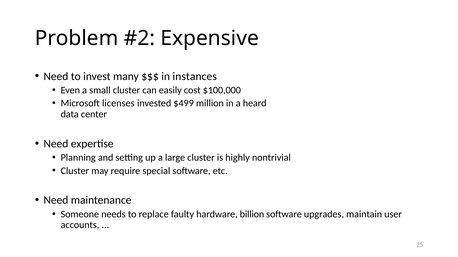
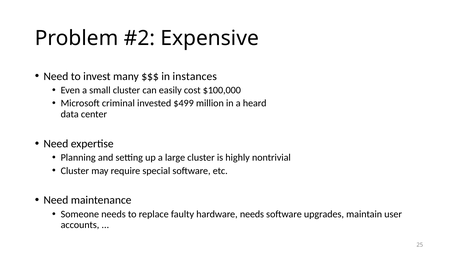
licenses: licenses -> criminal (118, 104)
hardware billion: billion -> needs (252, 215)
